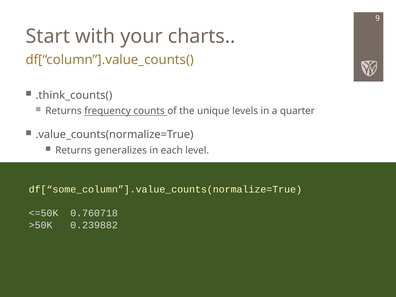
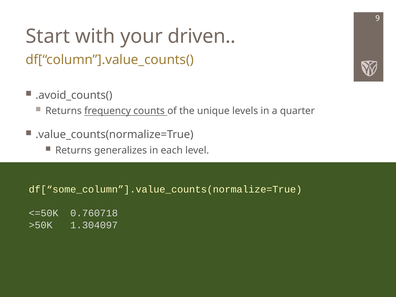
charts: charts -> driven (202, 36)
.think_counts(: .think_counts( -> .avoid_counts( (74, 95)
0.239882: 0.239882 -> 1.304097 (94, 225)
